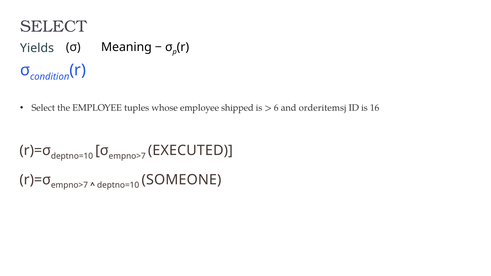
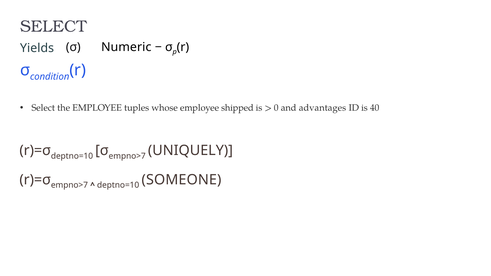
Meaning: Meaning -> Numeric (126, 47)
6: 6 -> 0 (276, 108)
orderitemsj: orderitemsj -> advantages (322, 108)
16: 16 -> 40 (375, 108)
EXECUTED: EXECUTED -> UNIQUELY (190, 150)
